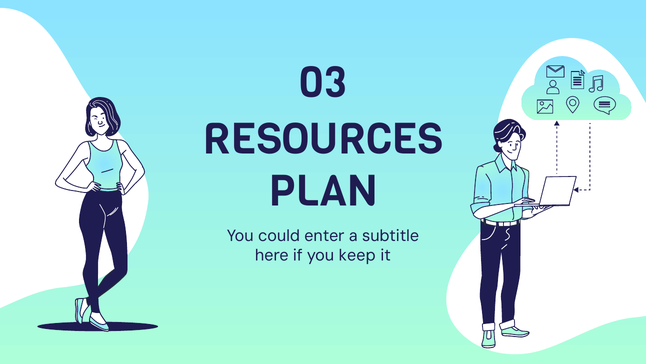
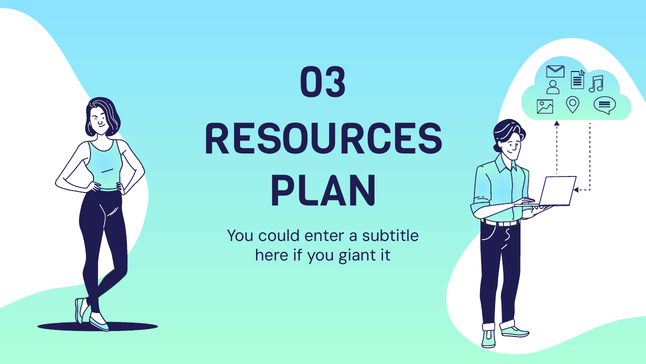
keep: keep -> giant (357, 255)
